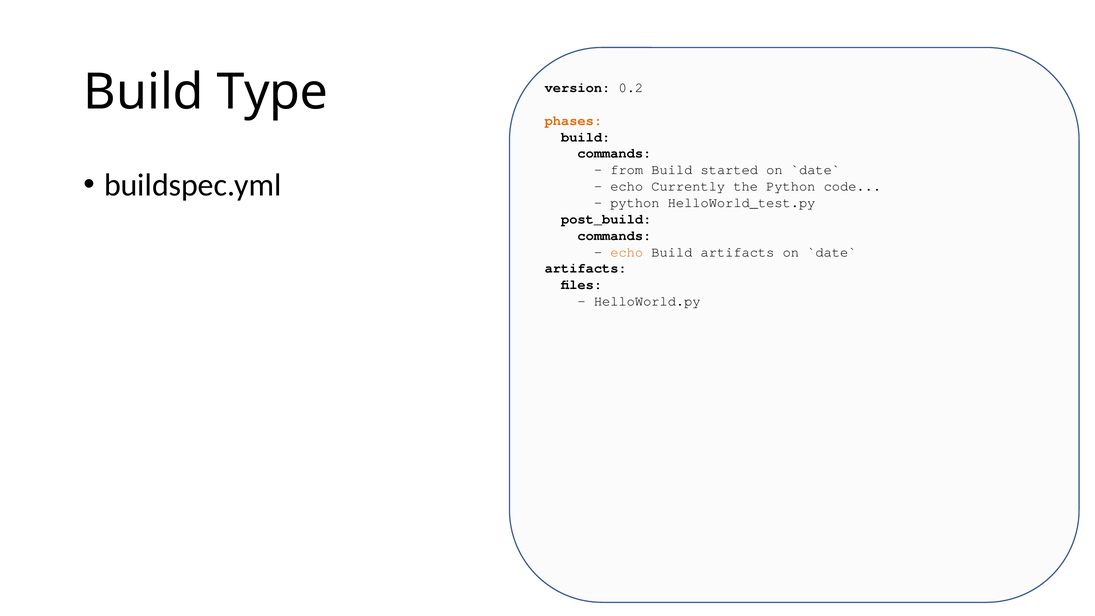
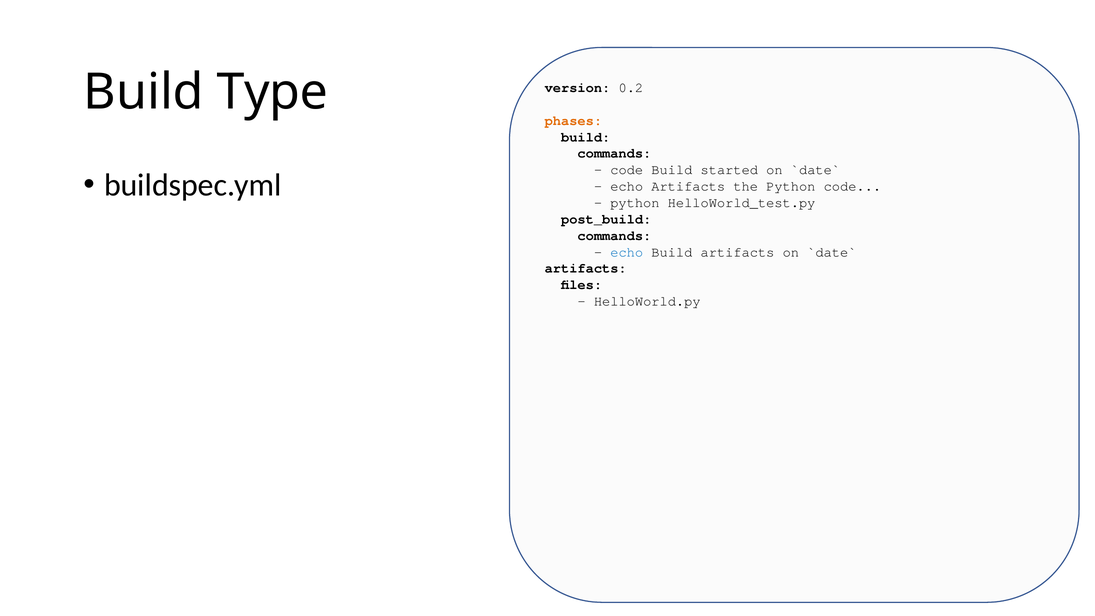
from: from -> code (627, 170)
echo Currently: Currently -> Artifacts (688, 186)
echo colour: orange -> blue (627, 252)
